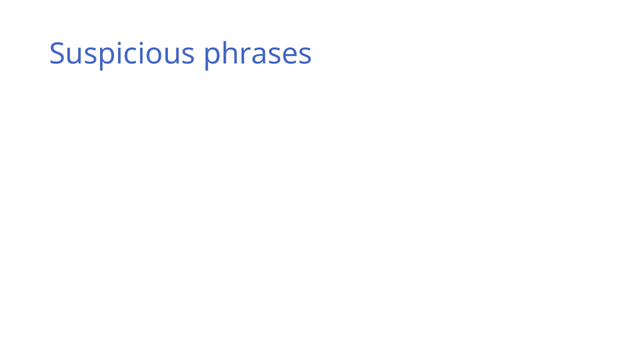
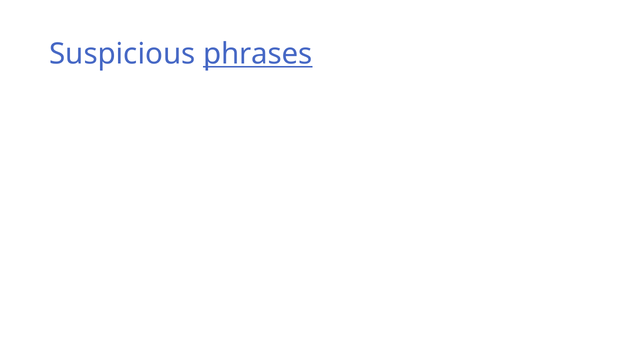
phrases underline: none -> present (258, 54)
